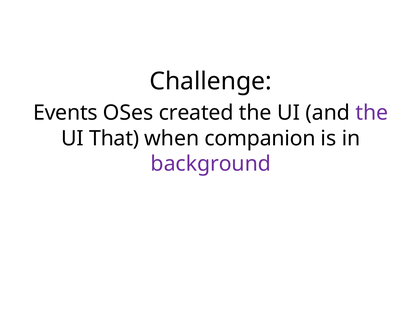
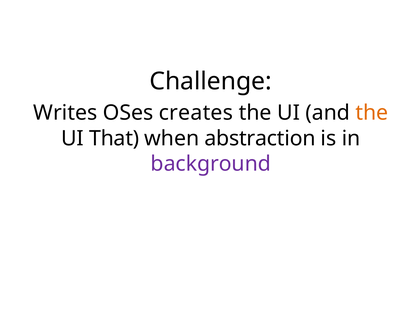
Events: Events -> Writes (65, 113)
created: created -> creates (196, 113)
the colour: purple -> orange (372, 113)
companion: companion -> abstraction (260, 139)
